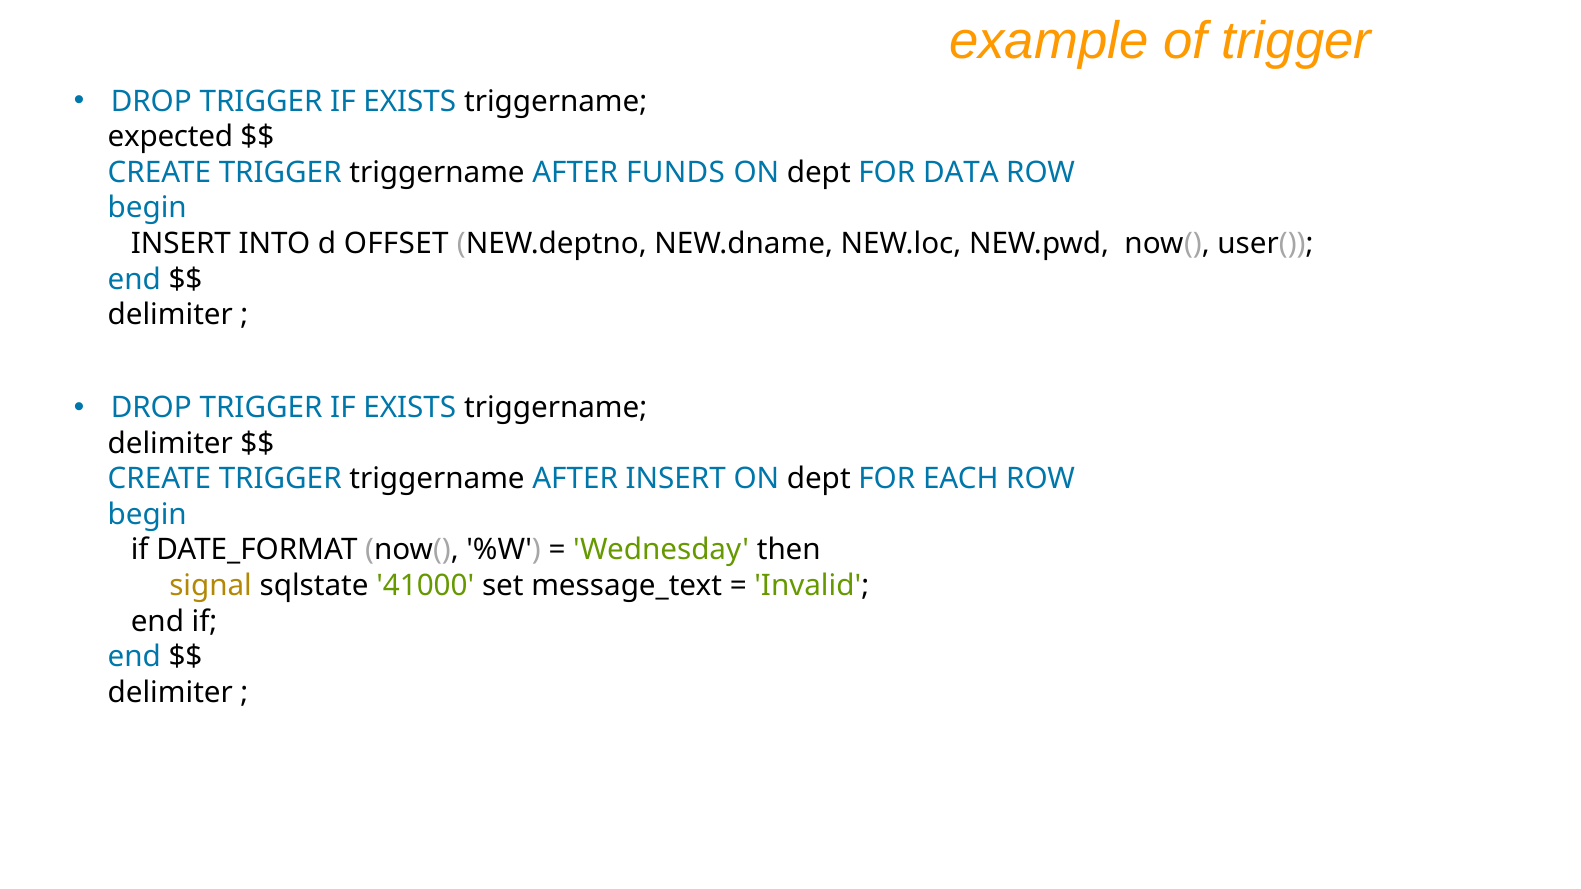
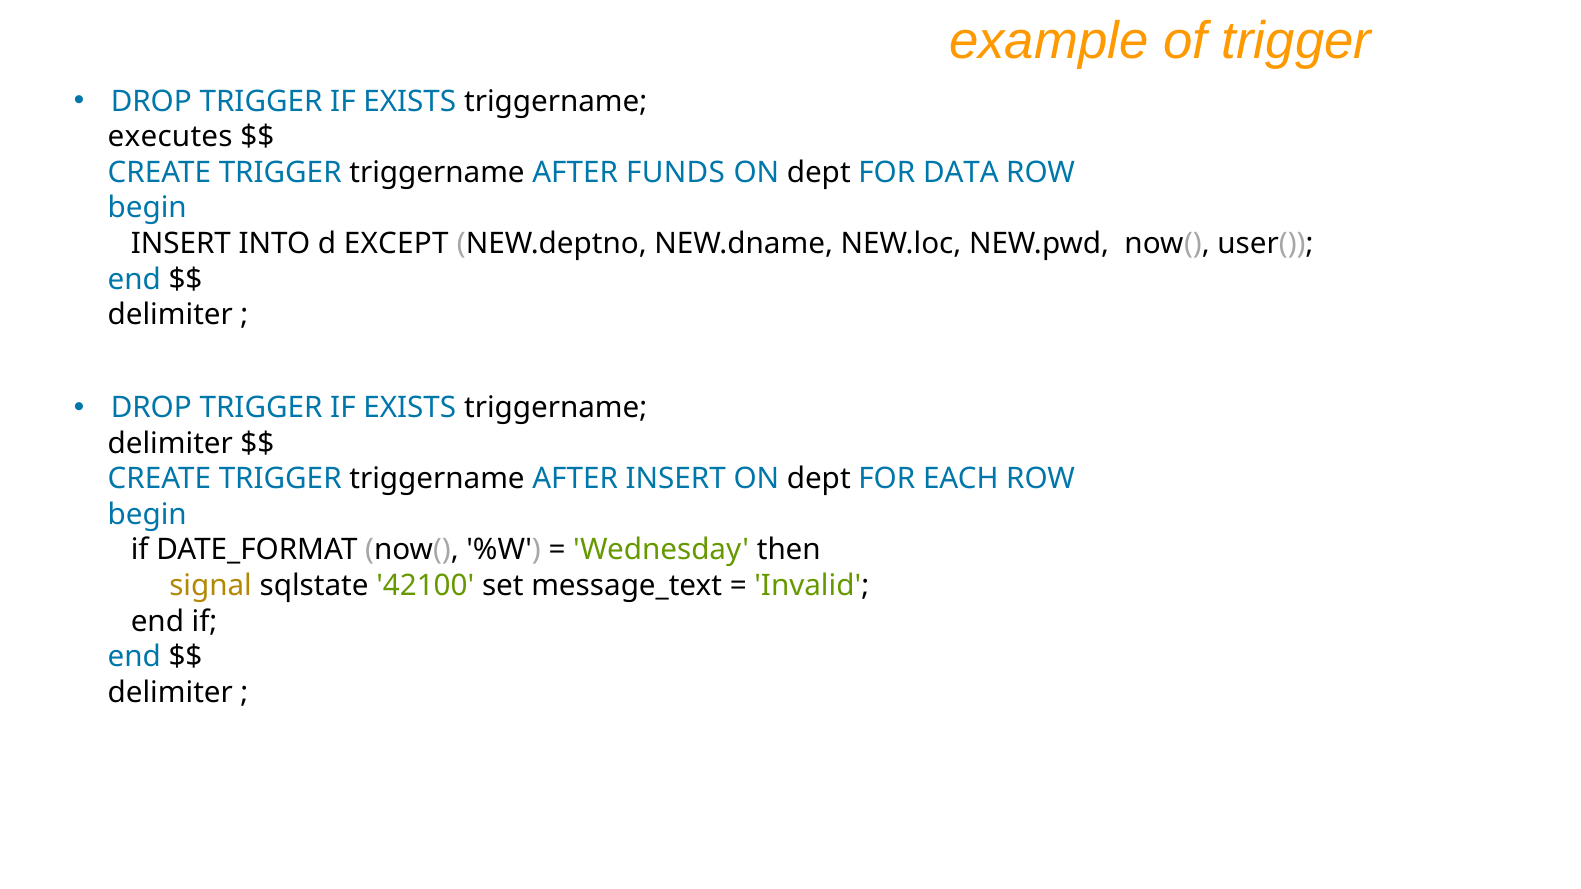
expected: expected -> executes (170, 137)
OFFSET: OFFSET -> EXCEPT (396, 244)
41000: 41000 -> 42100 (425, 586)
